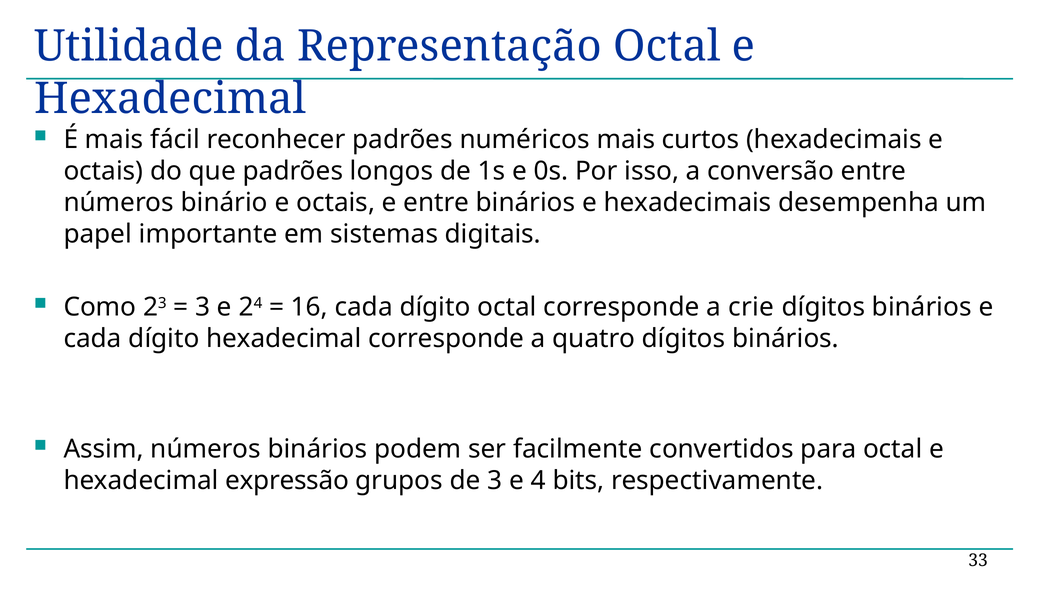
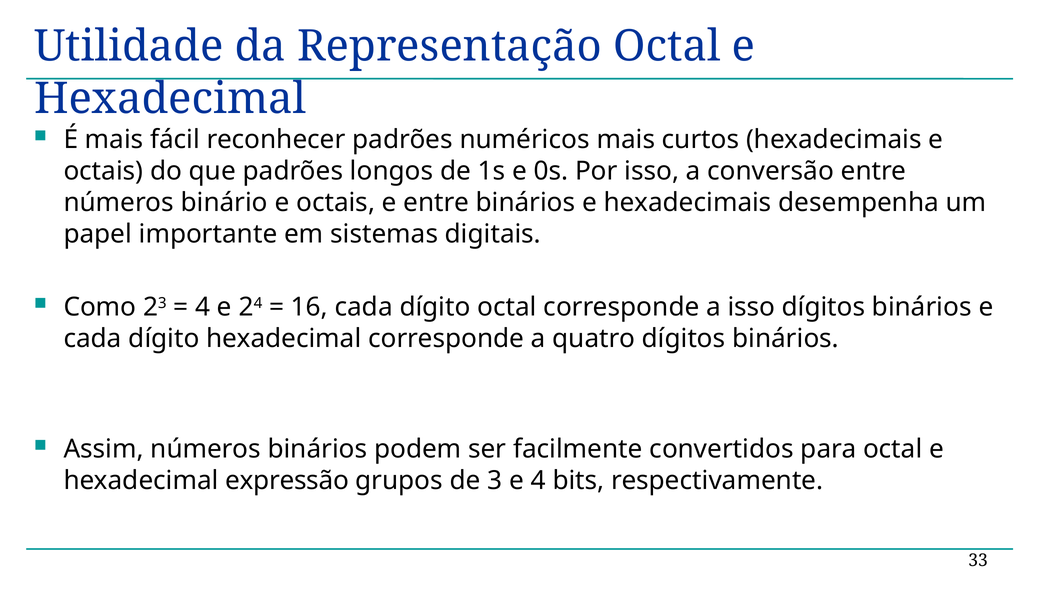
3: 3 -> 4 (203, 307)
a crie: crie -> isso (751, 307)
